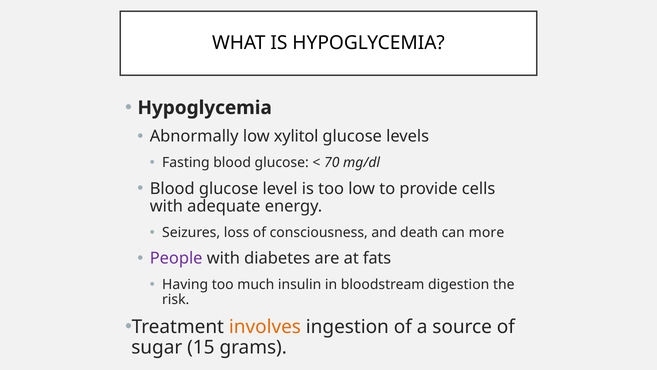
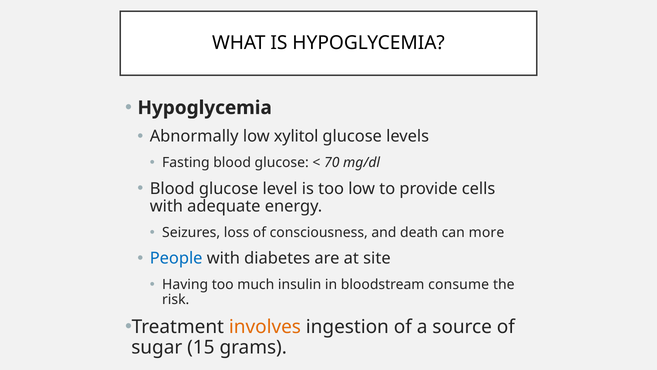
People colour: purple -> blue (176, 258)
fats: fats -> site (377, 258)
digestion: digestion -> consume (459, 284)
